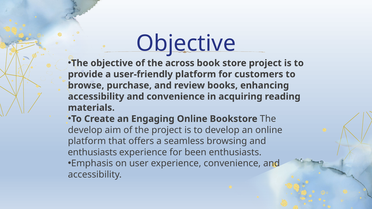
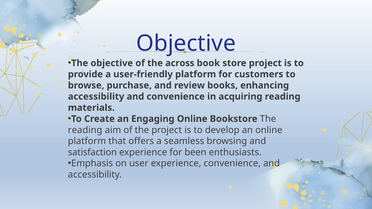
develop: develop -> reading (85, 130)
enthusiasts: enthusiasts -> satisfaction (92, 152)
